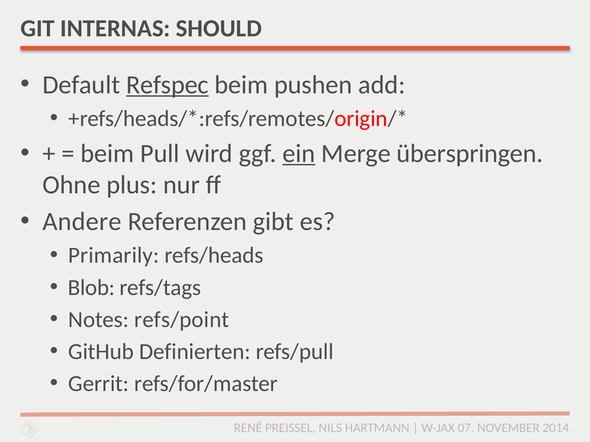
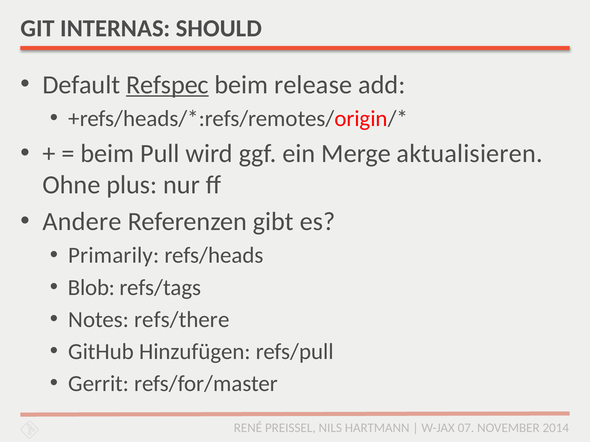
pushen: pushen -> release (313, 85)
ein underline: present -> none (299, 154)
überspringen: überspringen -> aktualisieren (470, 154)
refs/point: refs/point -> refs/there (182, 320)
Definierten: Definierten -> Hinzufügen (195, 352)
